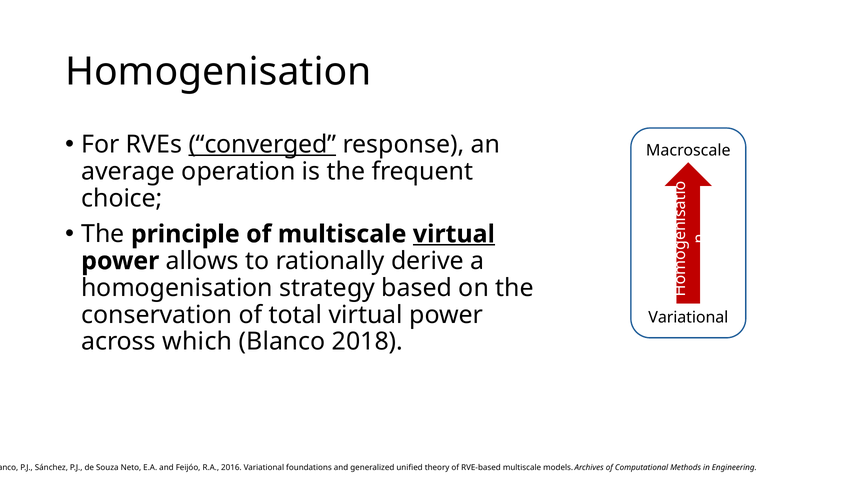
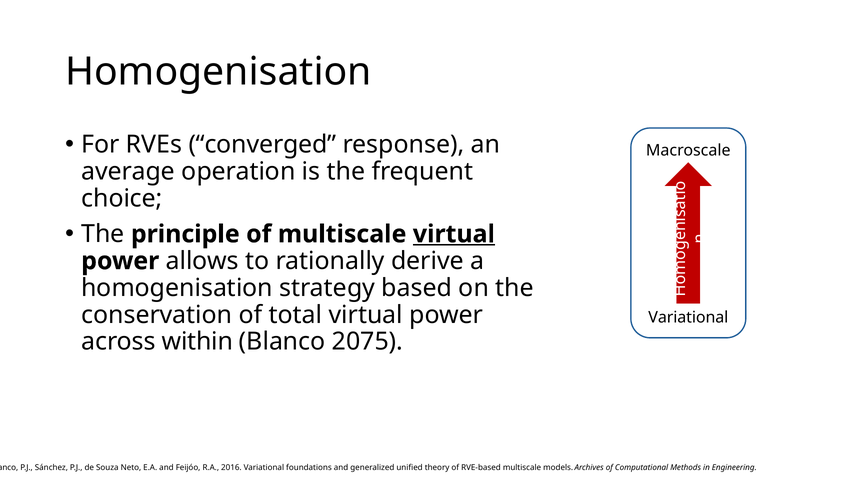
converged underline: present -> none (262, 145)
which: which -> within (197, 342)
2018: 2018 -> 2075 (367, 342)
